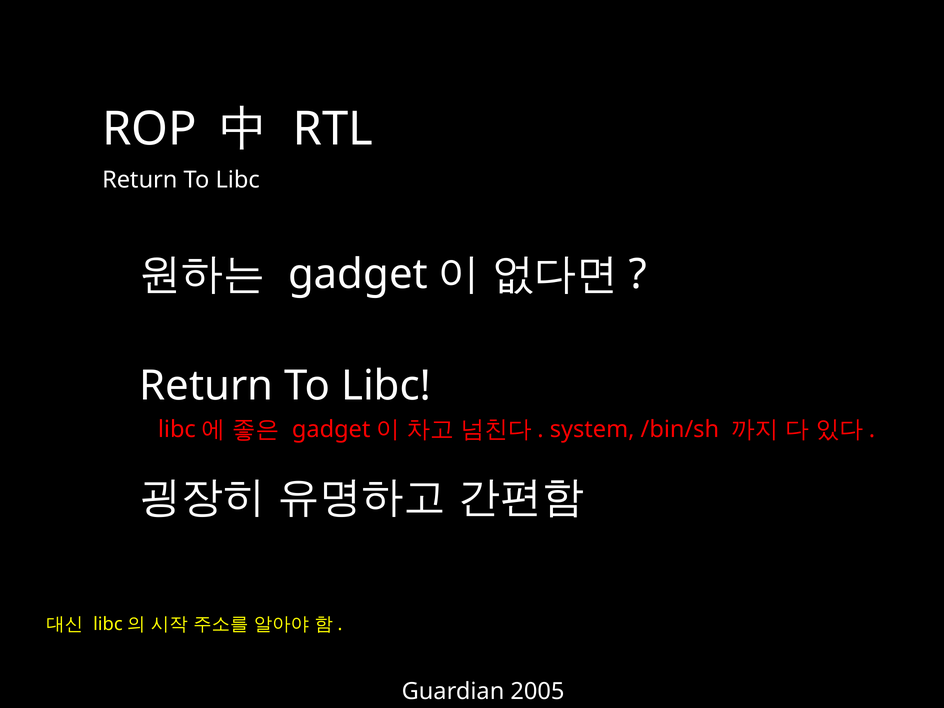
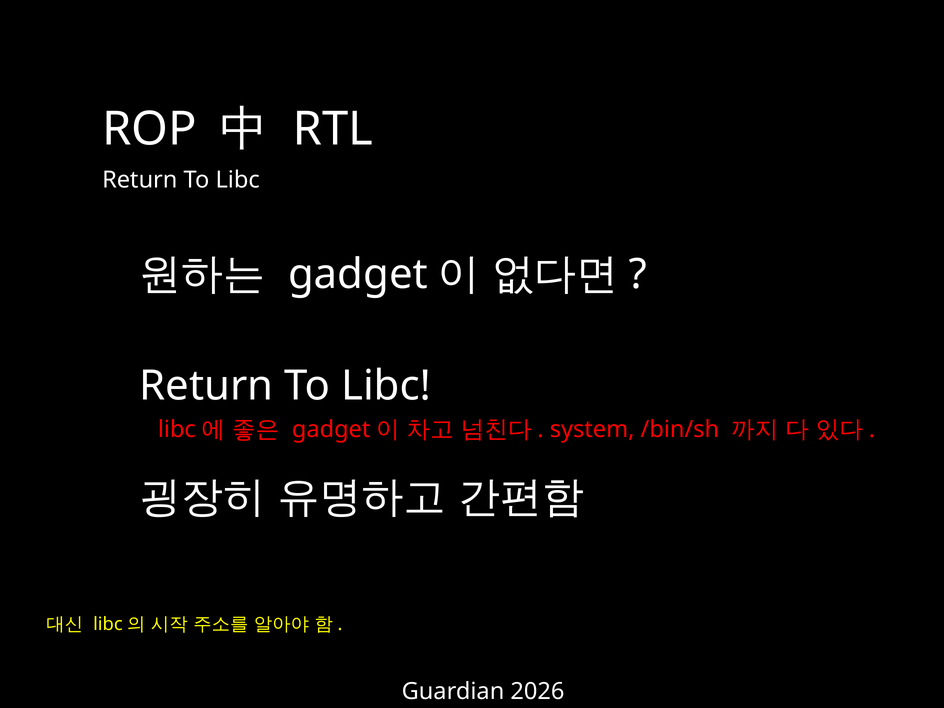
2005: 2005 -> 2026 (537, 691)
